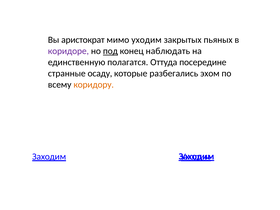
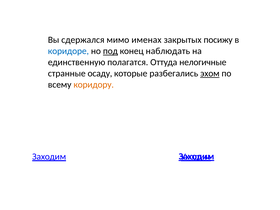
аристократ: аристократ -> сдержался (83, 40)
мимо уходим: уходим -> именах (146, 40)
пьяных: пьяных -> посижу (218, 40)
коридоре colour: purple -> blue (68, 51)
посередине: посередине -> нелогичные (203, 62)
эхом underline: none -> present (210, 73)
